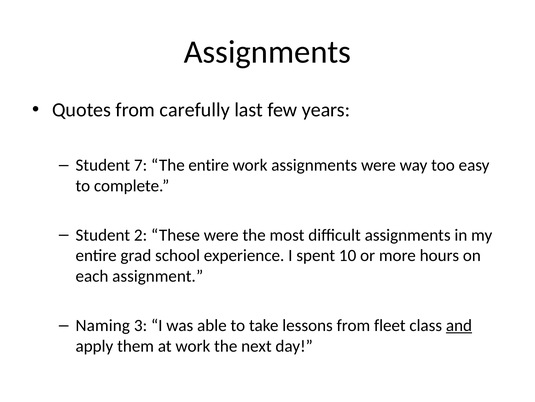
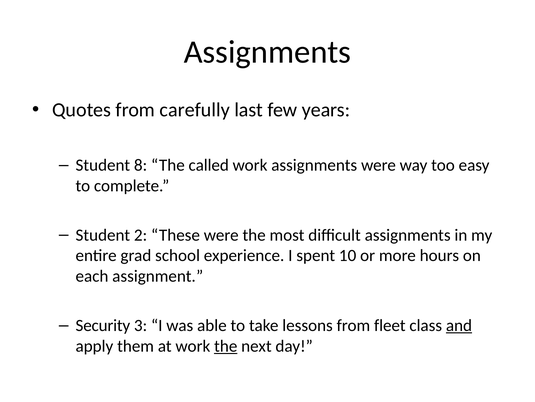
7: 7 -> 8 (141, 165)
The entire: entire -> called (209, 165)
Naming: Naming -> Security (103, 325)
the underline: none -> present (226, 346)
